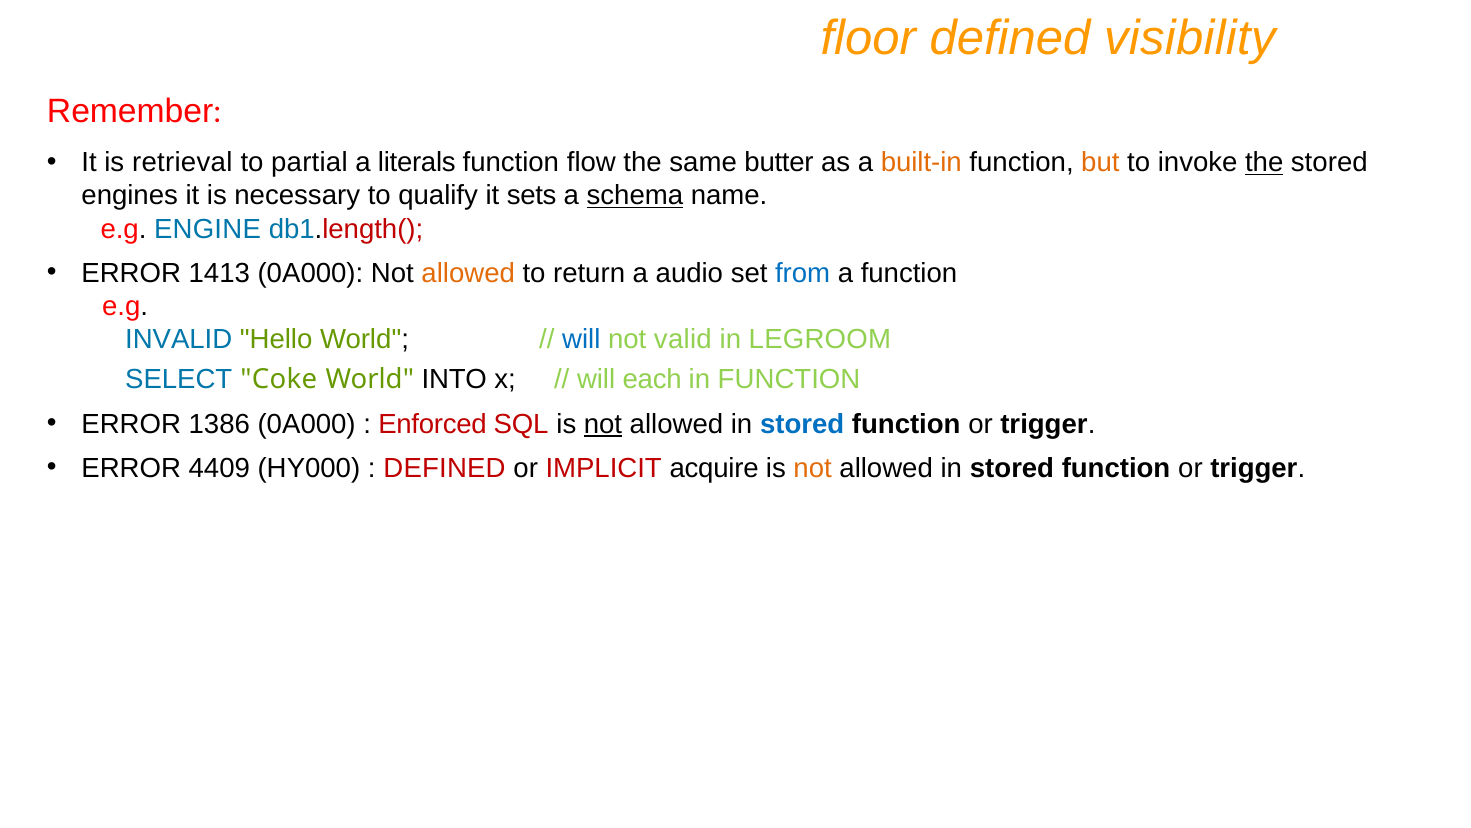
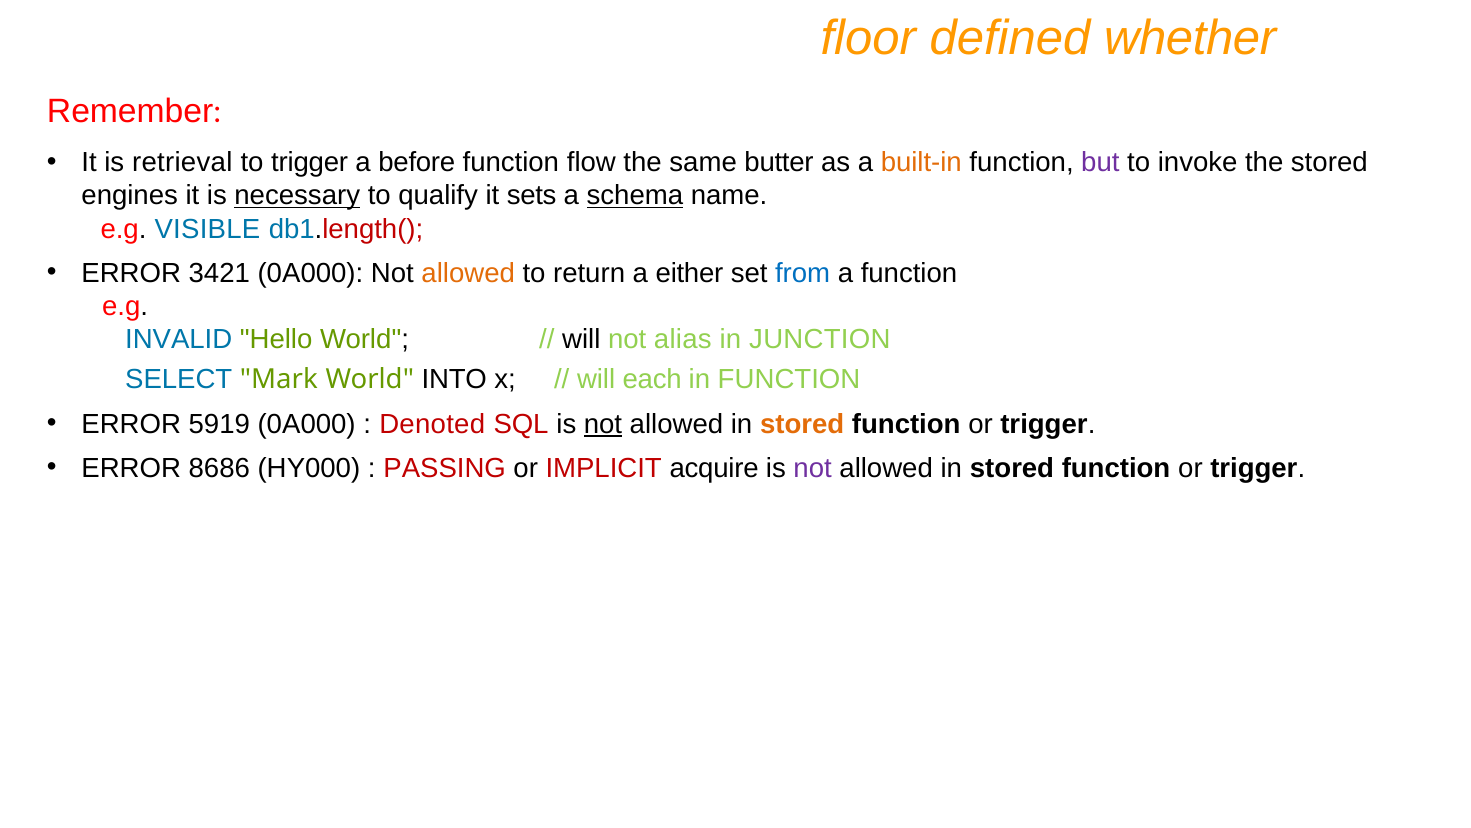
visibility: visibility -> whether (1190, 38)
to partial: partial -> trigger (310, 163)
literals: literals -> before (417, 163)
but colour: orange -> purple (1100, 163)
the underline: present -> none (1264, 163)
necessary underline: none -> present (297, 196)
ENGINE: ENGINE -> VISIBLE (207, 229)
1413: 1413 -> 3421 (219, 273)
audio: audio -> either (690, 273)
will colour: blue -> black (581, 339)
valid: valid -> alias (683, 339)
LEGROOM: LEGROOM -> JUNCTION (820, 339)
Coke: Coke -> Mark (279, 380)
1386: 1386 -> 5919 (219, 424)
Enforced: Enforced -> Denoted (432, 424)
stored colour: blue -> orange (802, 424)
4409: 4409 -> 8686 (219, 468)
DEFINED: DEFINED -> PASSING (445, 468)
not colour: orange -> purple (813, 468)
